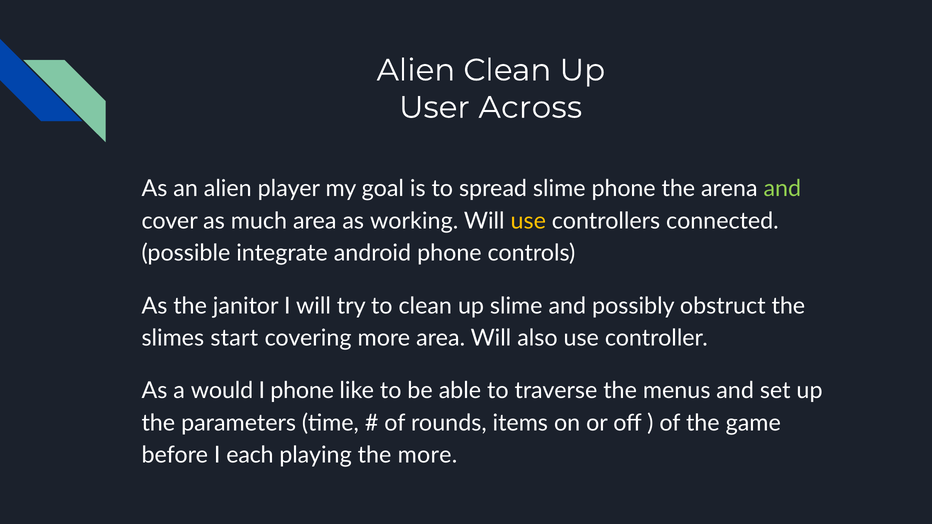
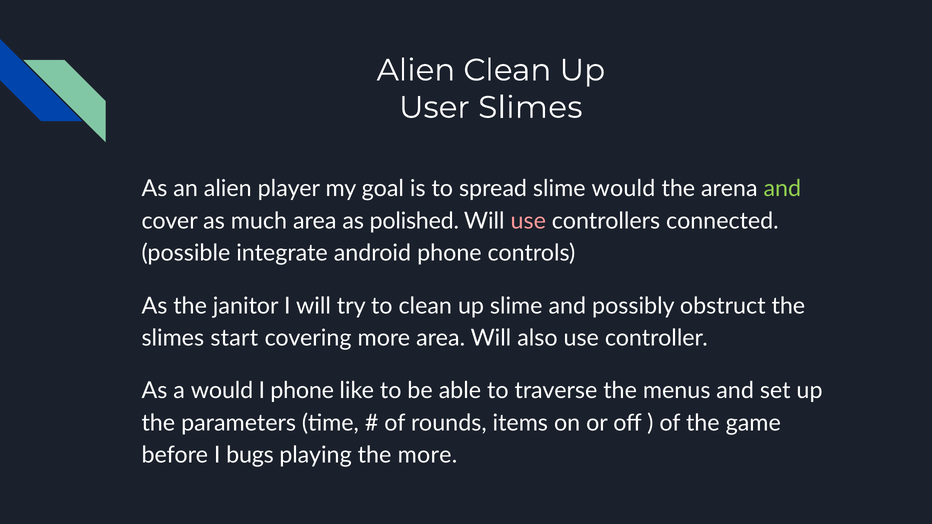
User Across: Across -> Slimes (530, 108)
slime phone: phone -> would (623, 189)
working: working -> polished (414, 221)
use colour: yellow -> pink (528, 221)
each: each -> bugs (250, 455)
